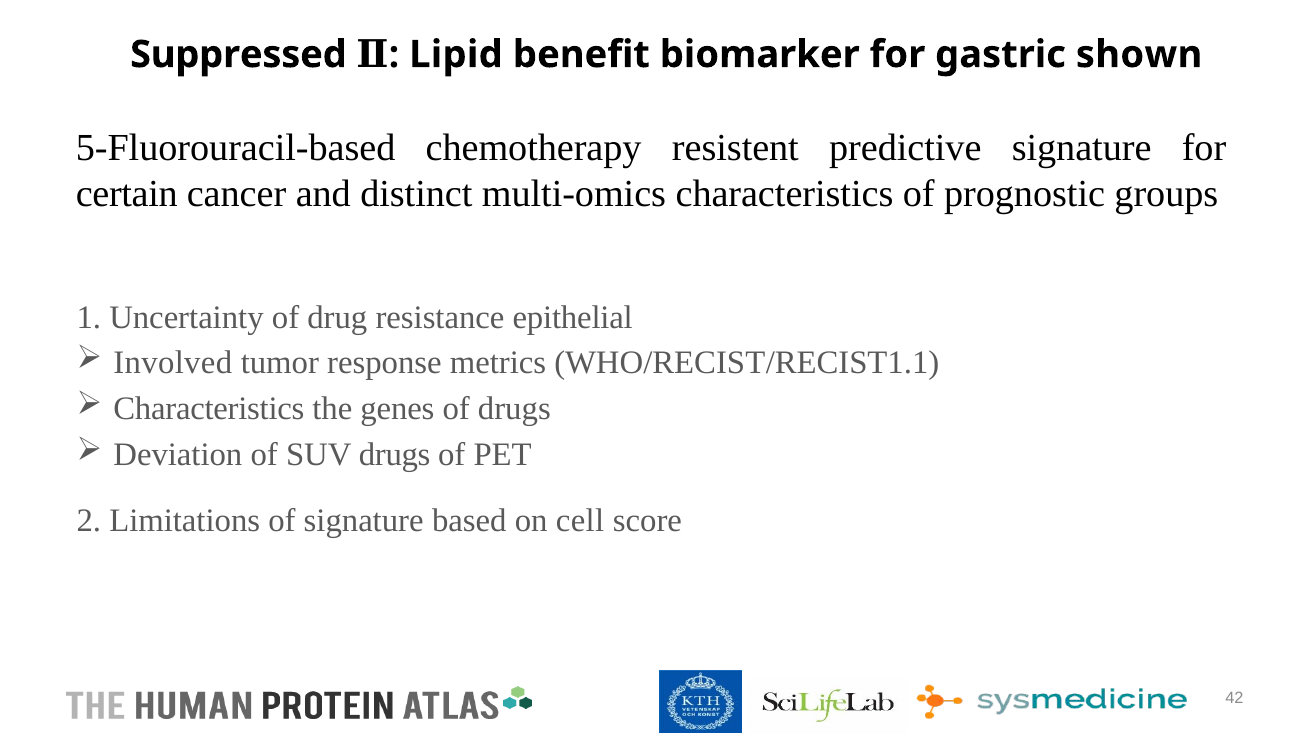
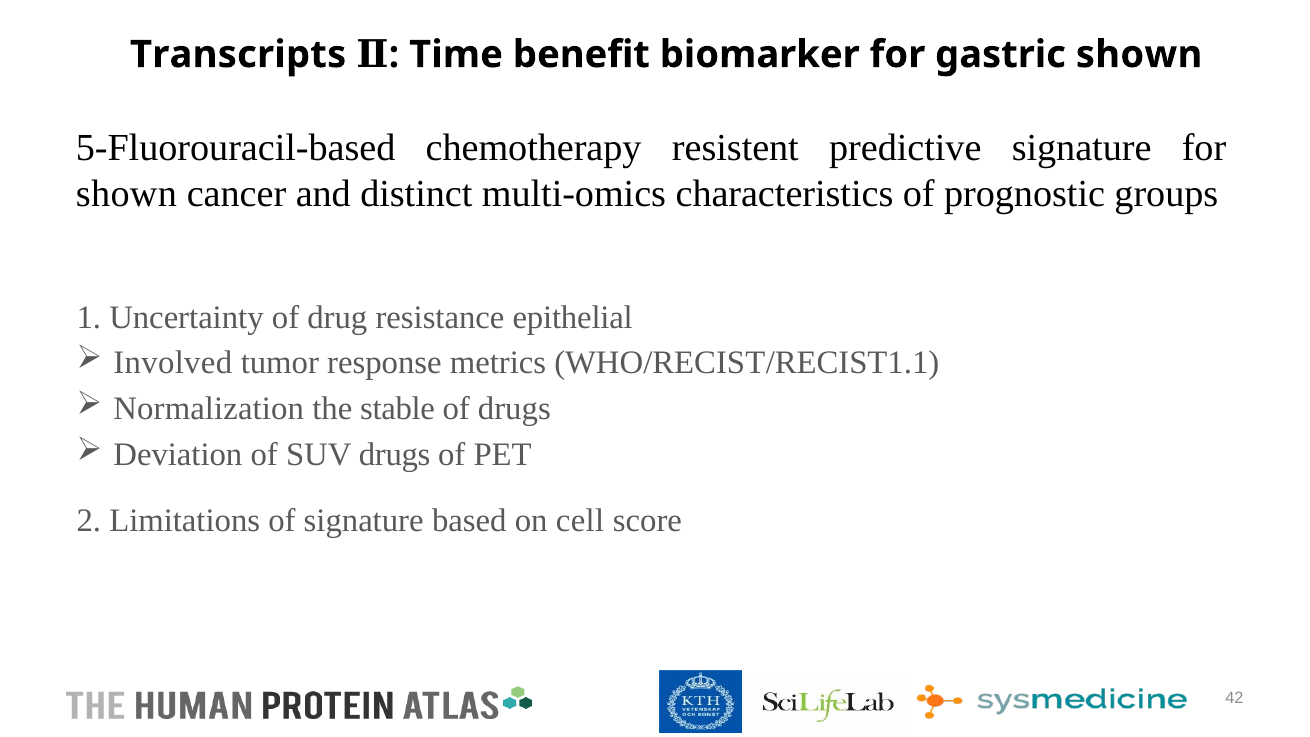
Suppressed: Suppressed -> Transcripts (238, 55)
Lipid: Lipid -> Time (456, 55)
certain: certain -> shown (126, 193)
Characteristics: Characteristics -> Normalization (209, 409)
genes: genes -> stable (398, 409)
